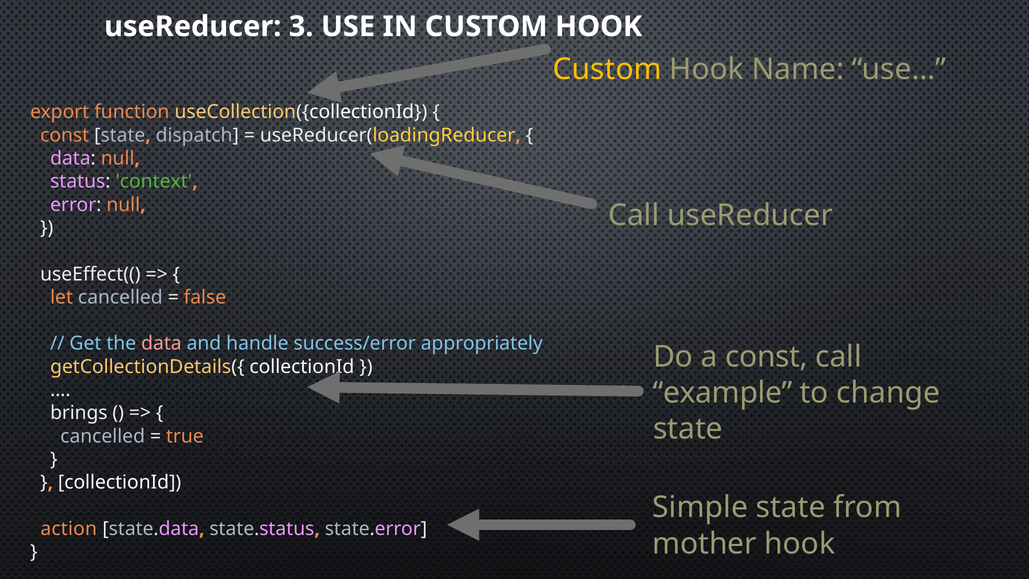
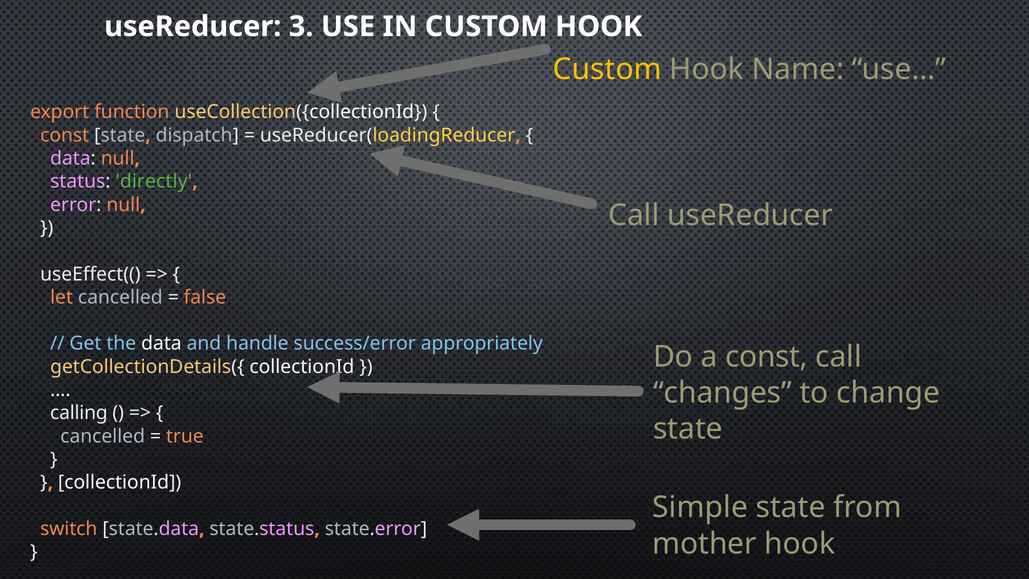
context: context -> directly (154, 181)
data colour: pink -> white (161, 343)
example: example -> changes (723, 393)
brings: brings -> calling (79, 413)
action: action -> switch (69, 529)
